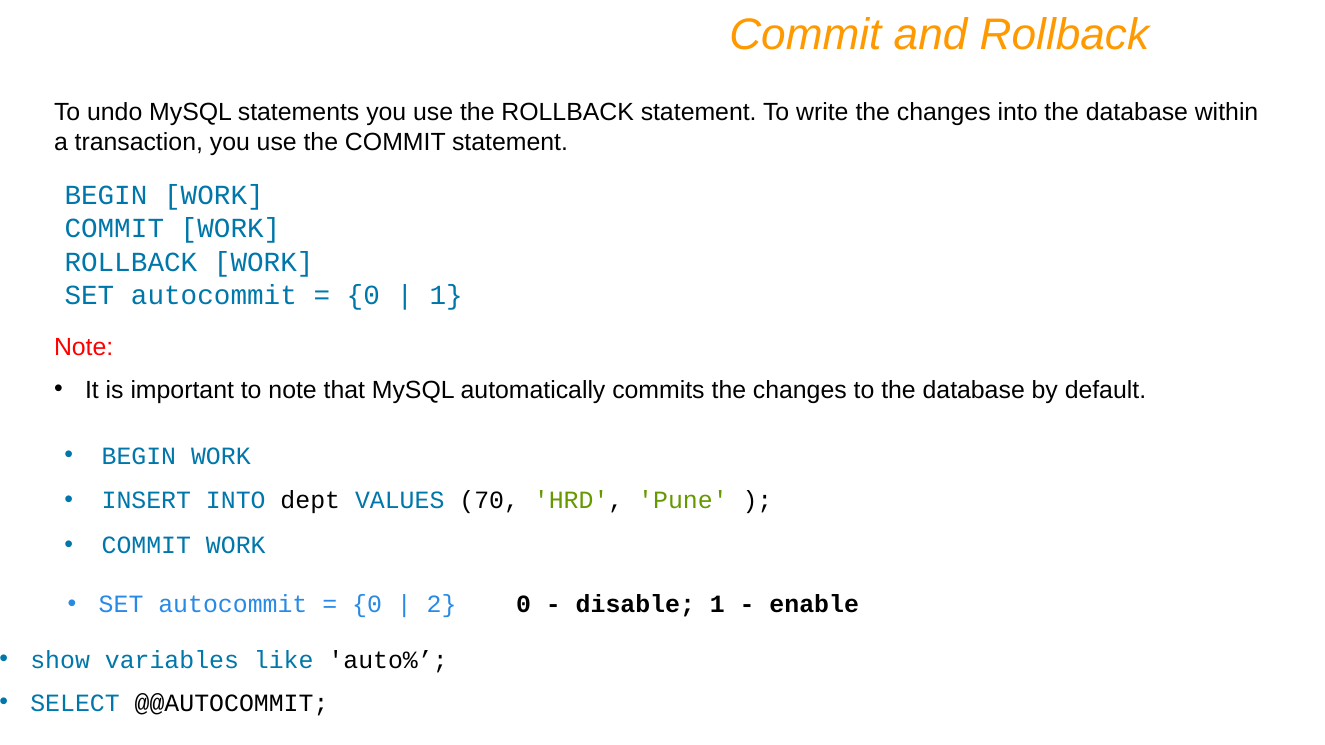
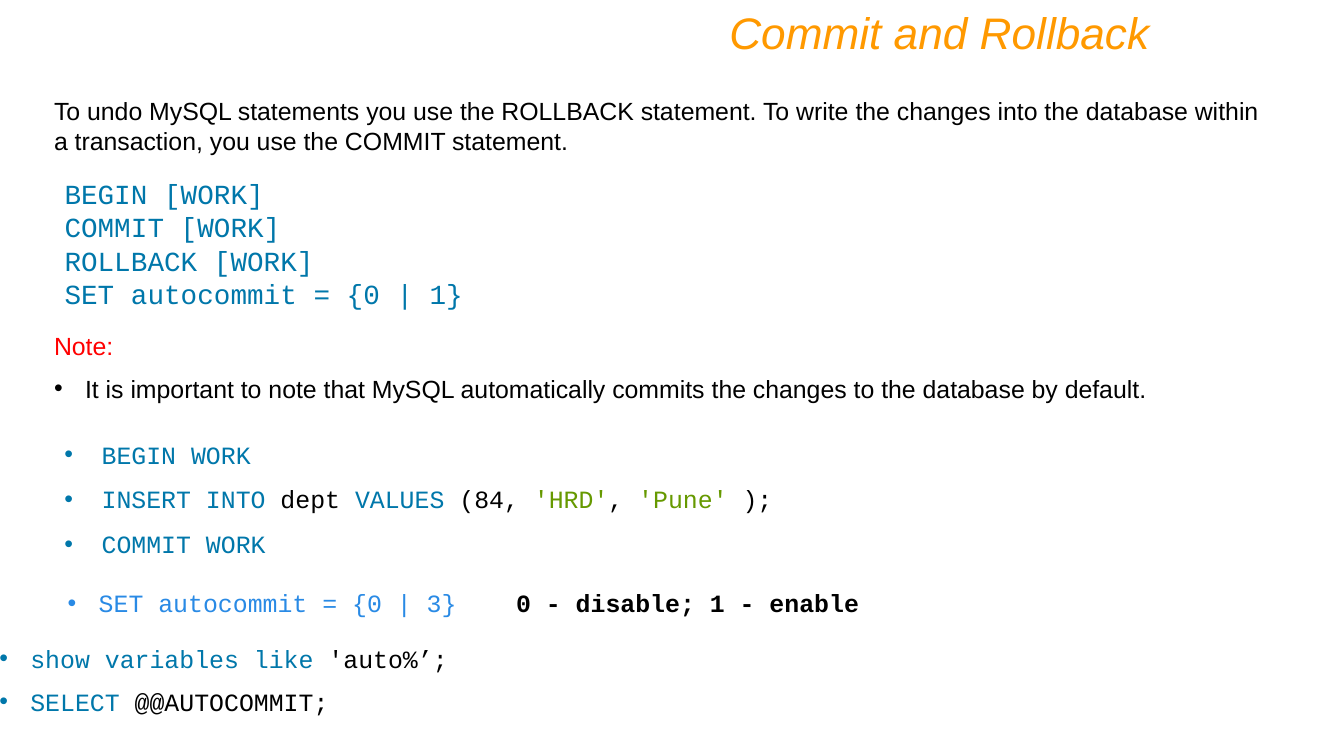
70: 70 -> 84 (489, 501)
2: 2 -> 3 (442, 604)
